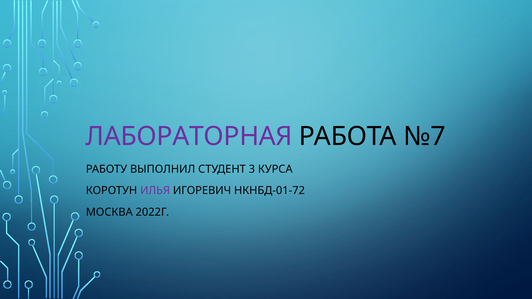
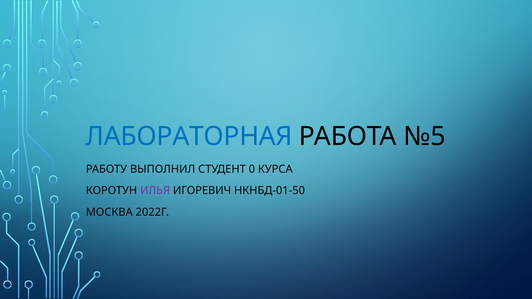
ЛАБОРАТОРНАЯ colour: purple -> blue (189, 137)
№7: №7 -> №5 (425, 137)
3: 3 -> 0 (252, 169)
НКНБД-01-72: НКНБД-01-72 -> НКНБД-01-50 (270, 191)
